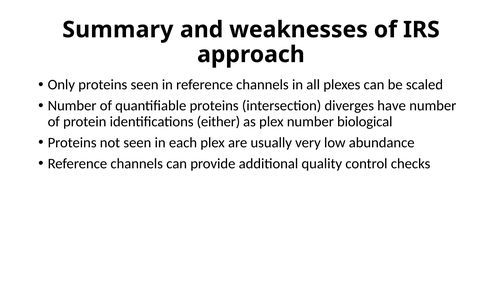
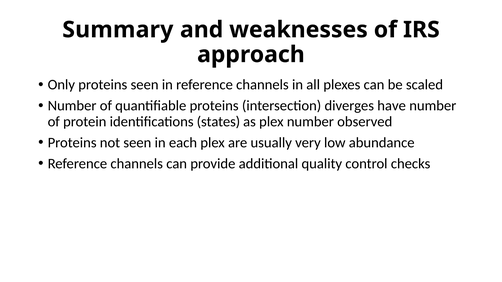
either: either -> states (218, 122)
biological: biological -> observed (365, 122)
